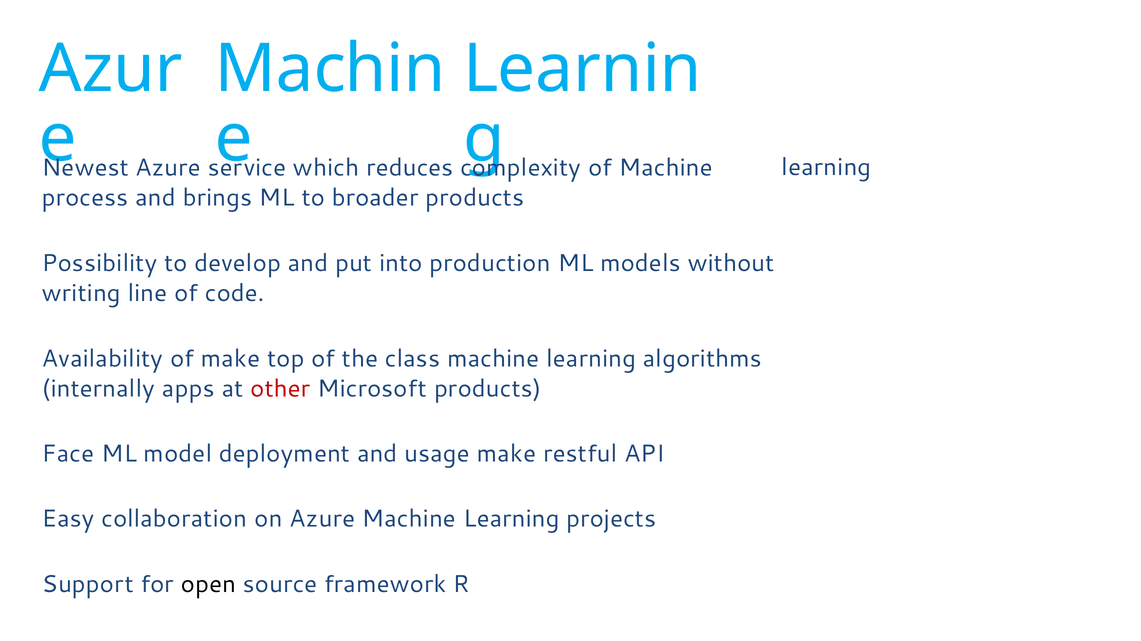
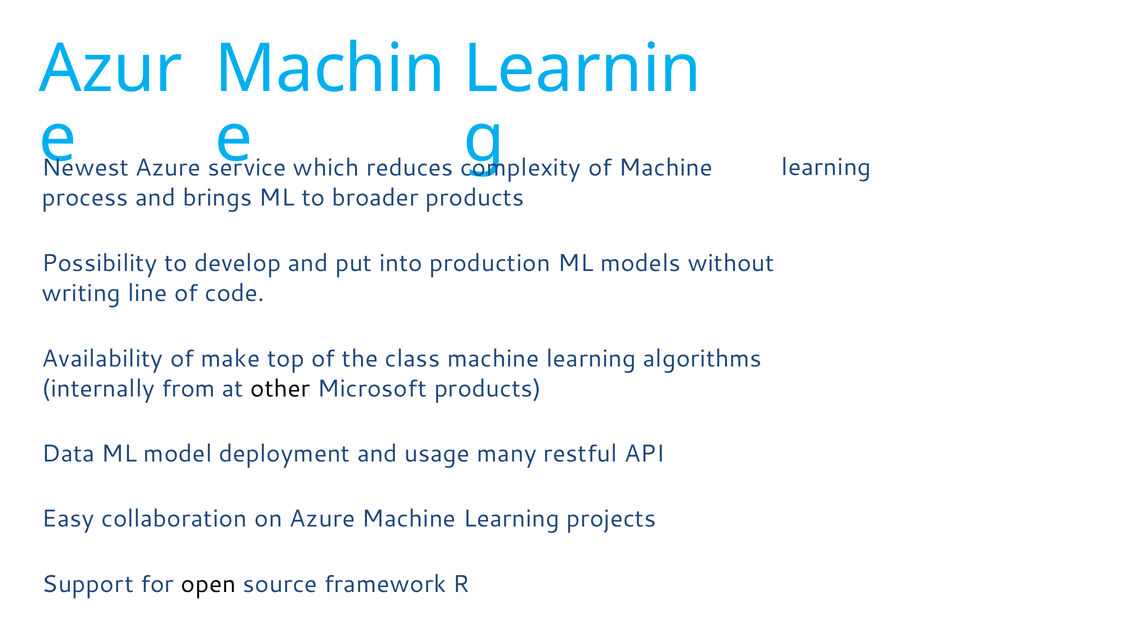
apps: apps -> from (189, 389)
other colour: red -> black (280, 389)
Face: Face -> Data (68, 454)
usage make: make -> many (507, 454)
